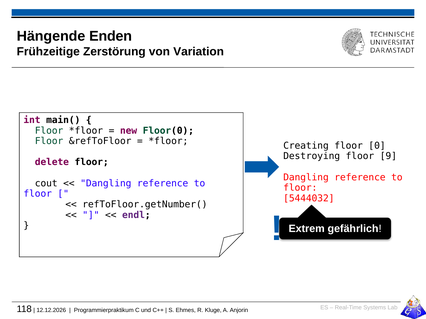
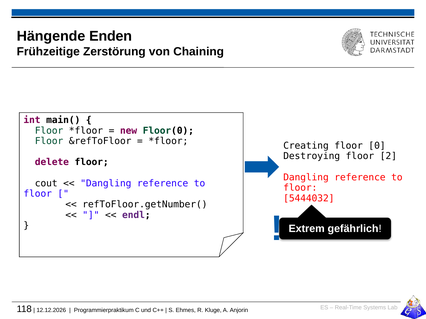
Variation: Variation -> Chaining (199, 52)
9: 9 -> 2 (388, 156)
